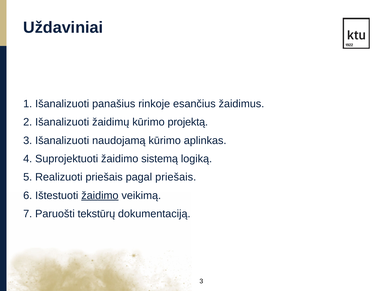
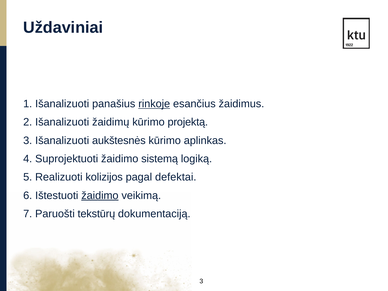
rinkoje underline: none -> present (154, 104)
naudojamą: naudojamą -> aukštesnės (119, 140)
Realizuoti priešais: priešais -> kolizijos (104, 177)
pagal priešais: priešais -> defektai (176, 177)
